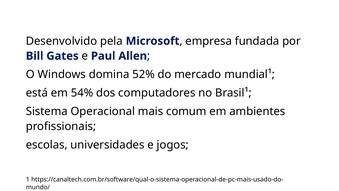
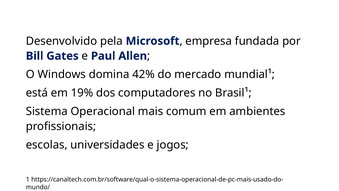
52%: 52% -> 42% (144, 74)
54%: 54% -> 19% (82, 93)
